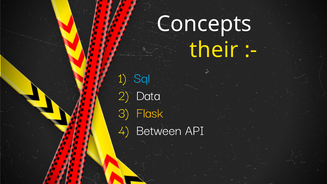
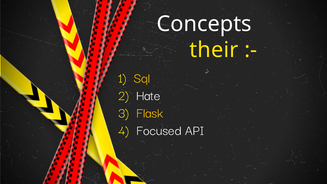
Sql colour: light blue -> yellow (142, 78)
Data: Data -> Hate (148, 95)
Between: Between -> Focused (159, 130)
